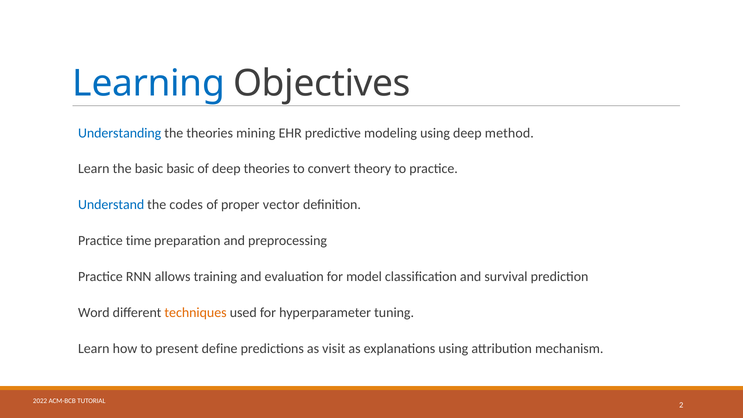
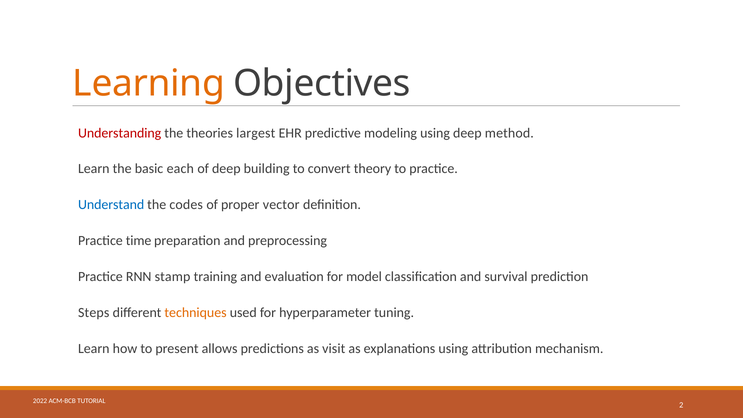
Learning colour: blue -> orange (149, 83)
Understanding colour: blue -> red (120, 133)
mining: mining -> largest (256, 133)
basic basic: basic -> each (180, 169)
deep theories: theories -> building (267, 169)
allows: allows -> stamp (172, 277)
Word: Word -> Steps (94, 313)
define: define -> allows (220, 348)
